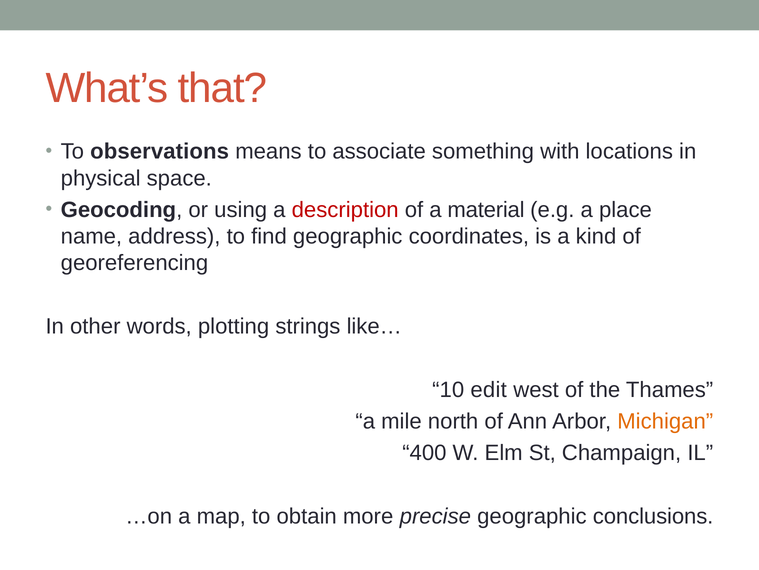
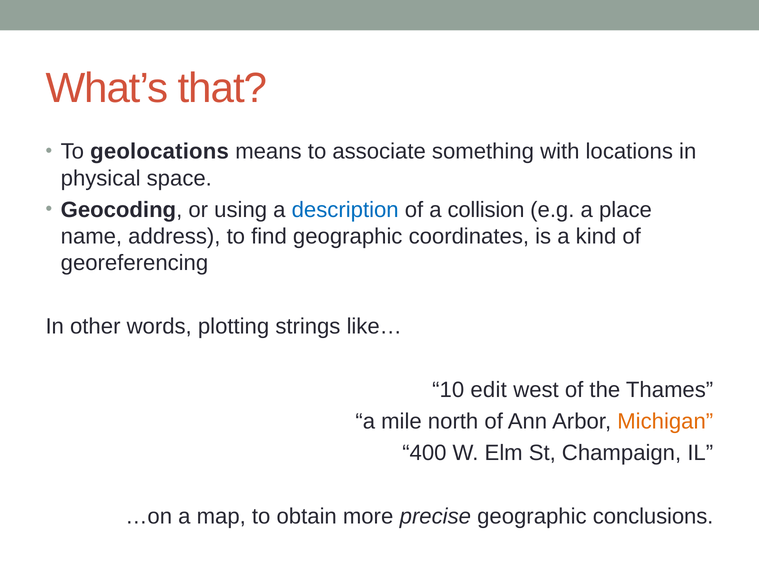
observations: observations -> geolocations (160, 151)
description colour: red -> blue (345, 210)
material: material -> collision (486, 210)
